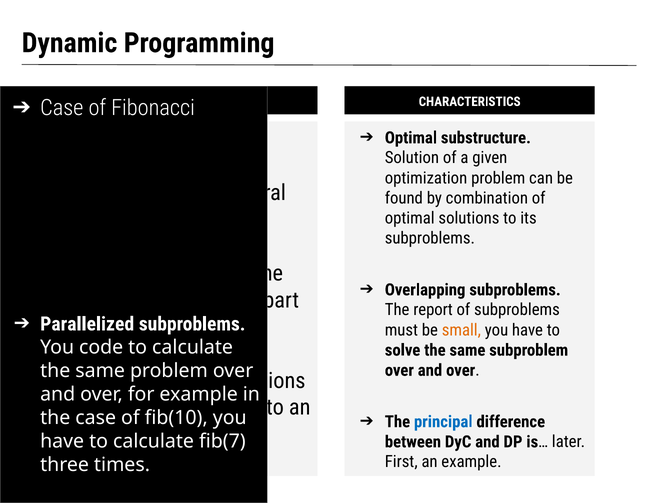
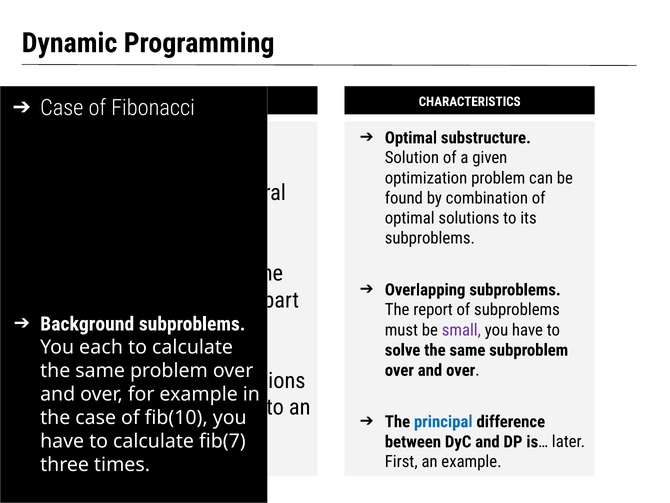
Parallelized: Parallelized -> Background (87, 324)
small colour: orange -> purple (461, 330)
You code: code -> each (101, 347)
